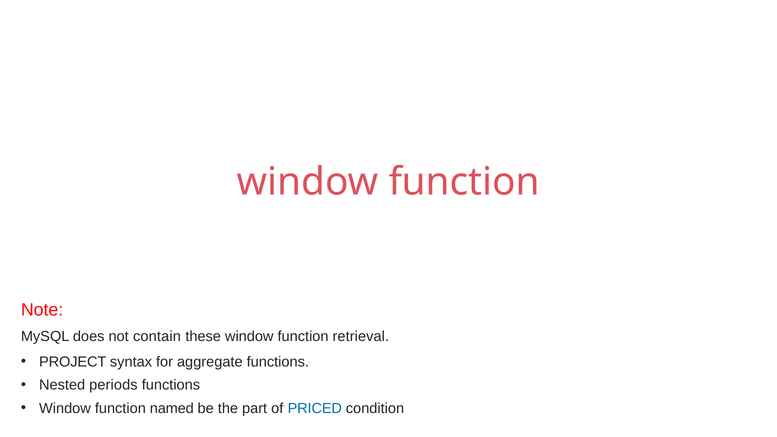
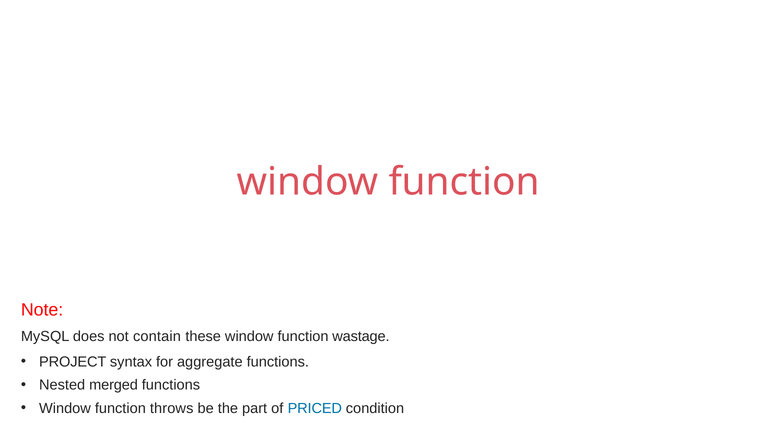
retrieval: retrieval -> wastage (361, 337)
periods: periods -> merged (114, 385)
named: named -> throws (172, 409)
